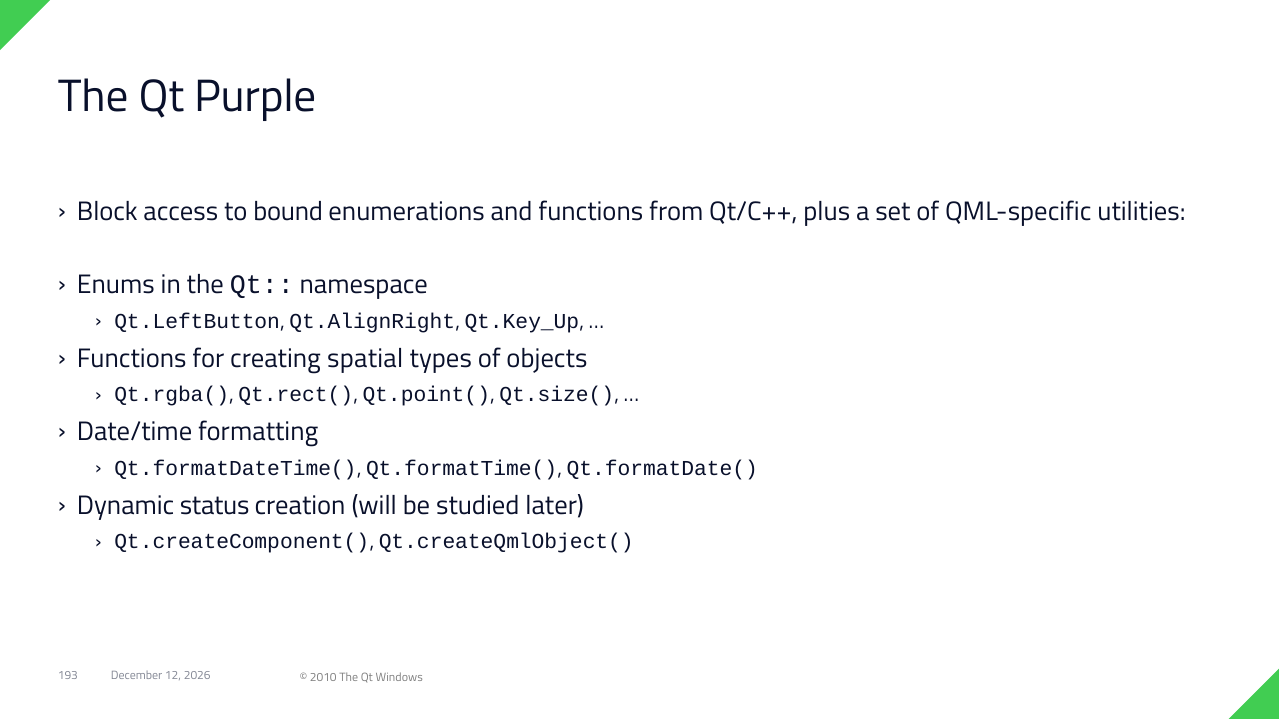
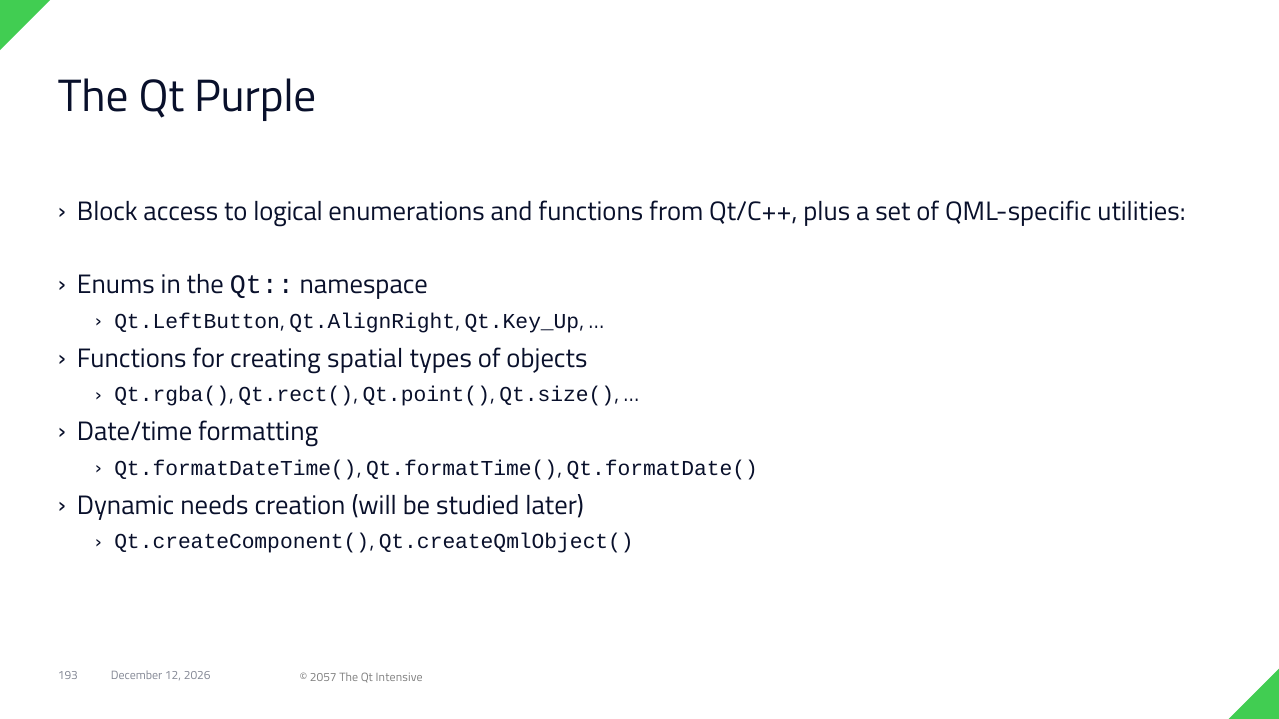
bound: bound -> logical (288, 211)
status: status -> needs (214, 506)
2010: 2010 -> 2057 (323, 678)
Windows: Windows -> Intensive (399, 678)
